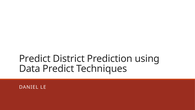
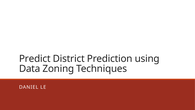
Data Predict: Predict -> Zoning (58, 68)
